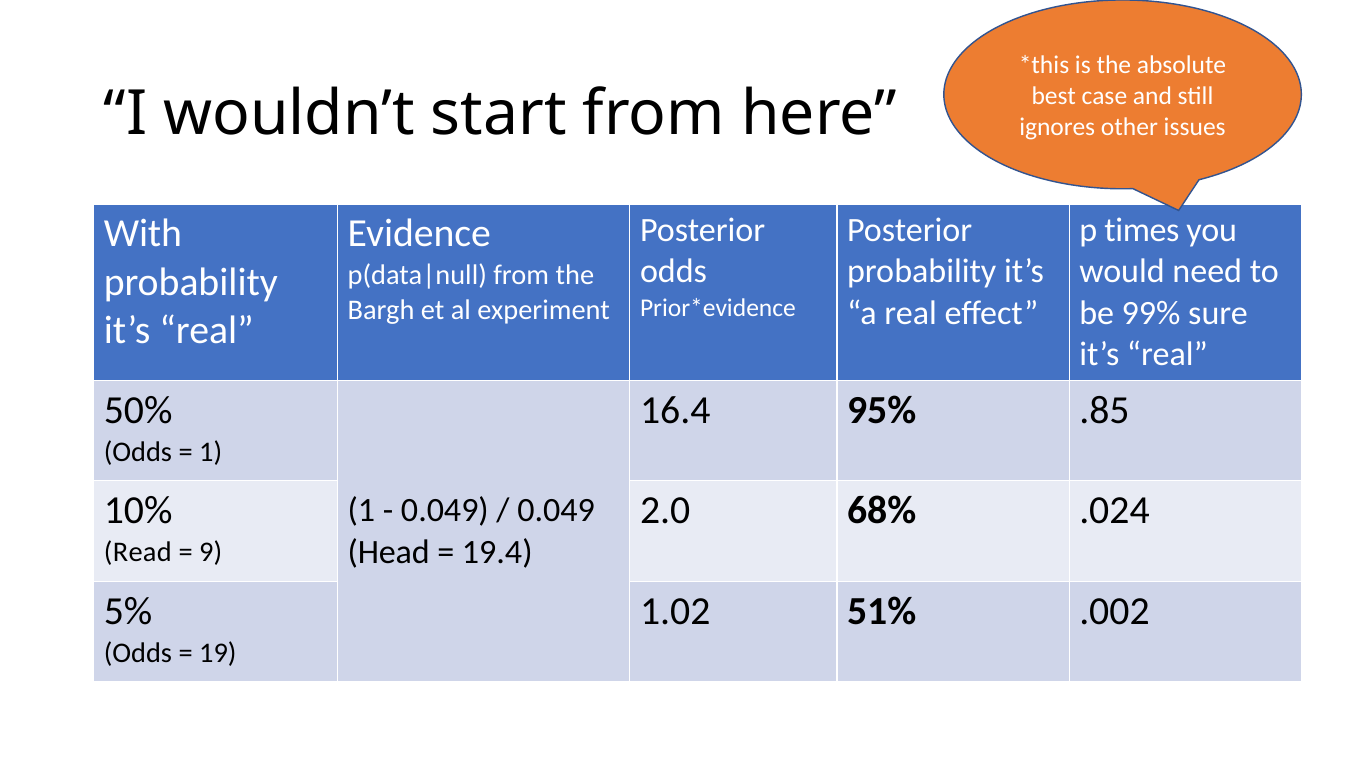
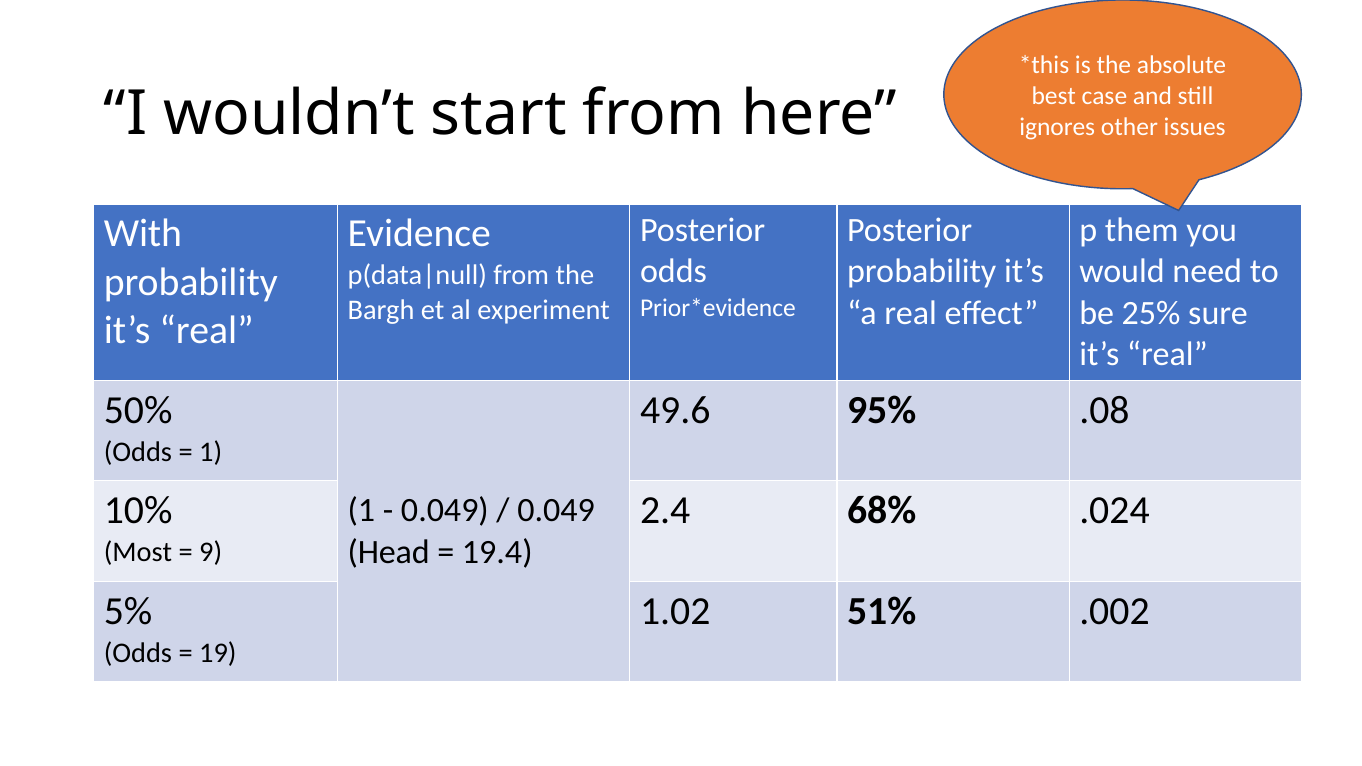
times: times -> them (1142, 230)
99%: 99% -> 25% (1151, 313)
16.4: 16.4 -> 49.6 (675, 410)
.85: .85 -> .08 (1104, 410)
2.0: 2.0 -> 2.4 (665, 511)
Read: Read -> Most (138, 552)
